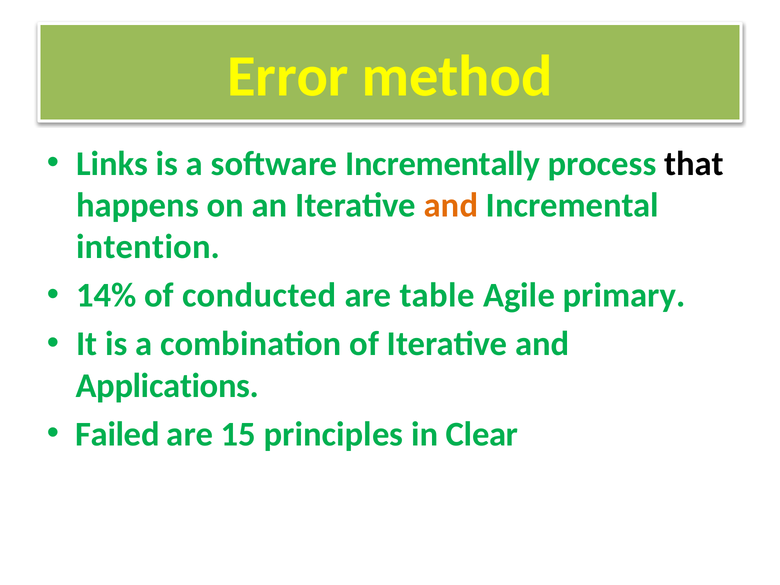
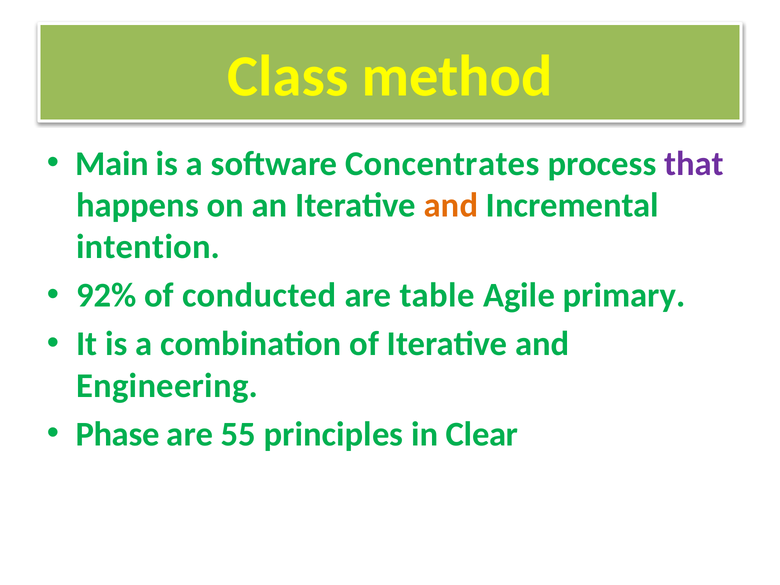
Error: Error -> Class (288, 76)
Links: Links -> Main (112, 164)
Incrementally: Incrementally -> Concentrates (442, 164)
that colour: black -> purple (694, 164)
14%: 14% -> 92% (106, 295)
Applications: Applications -> Engineering (167, 386)
Failed: Failed -> Phase (118, 434)
15: 15 -> 55 (238, 434)
